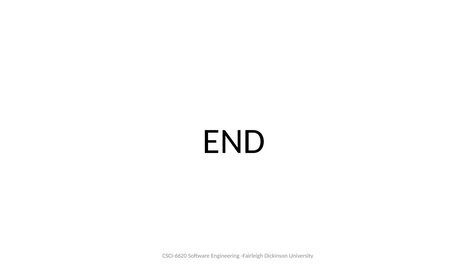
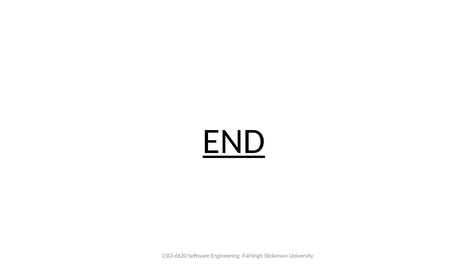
END underline: none -> present (234, 141)
